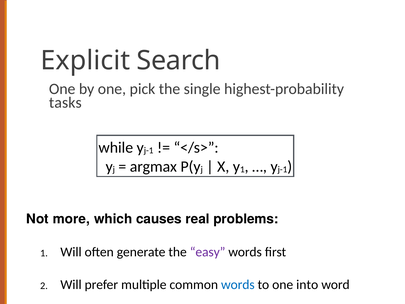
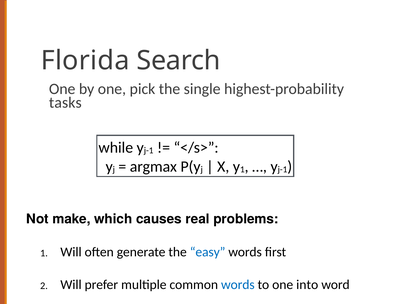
Explicit: Explicit -> Florida (85, 60)
more: more -> make (71, 219)
easy colour: purple -> blue (208, 252)
